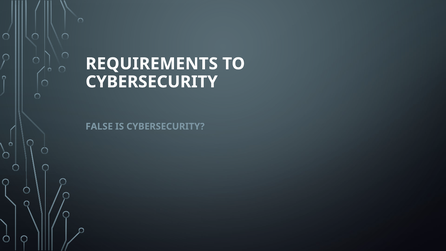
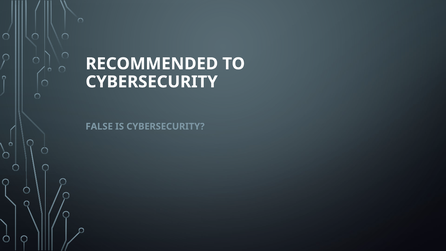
REQUIREMENTS: REQUIREMENTS -> RECOMMENDED (152, 64)
